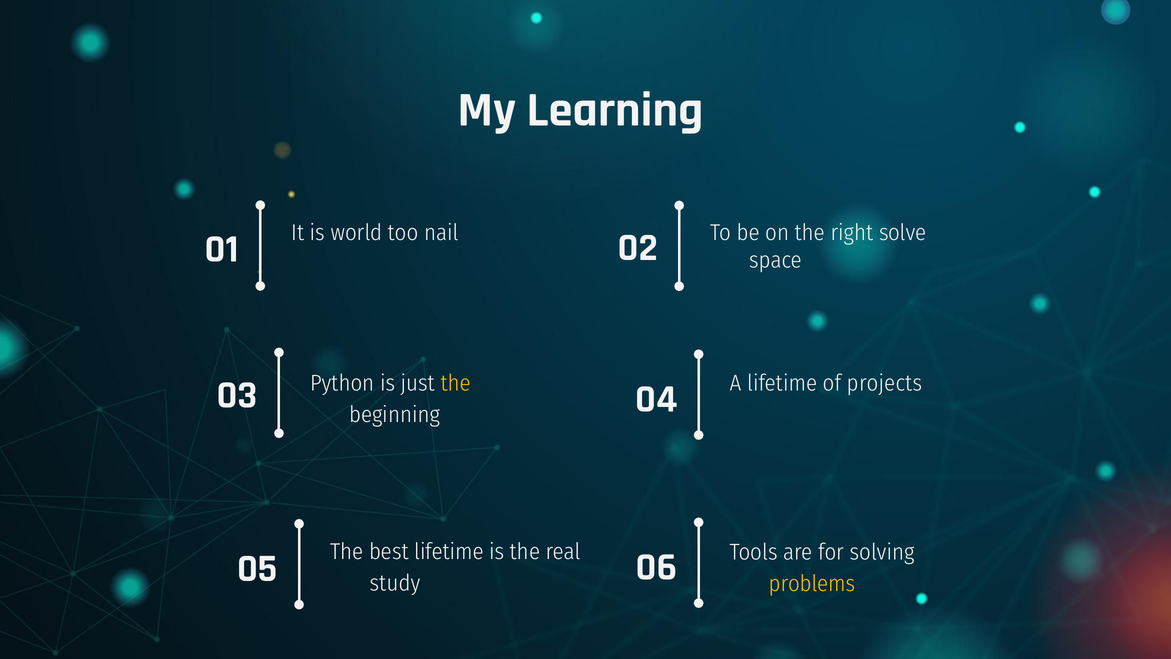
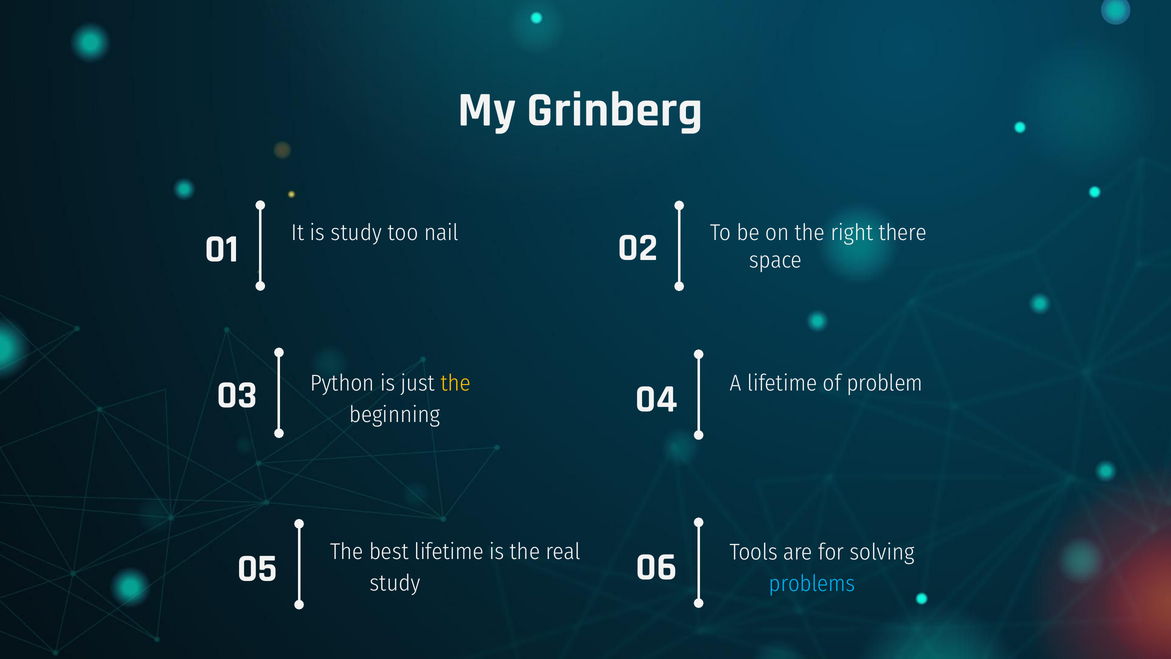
Learning: Learning -> Grinberg (615, 110)
is world: world -> study (356, 233)
solve: solve -> there (903, 233)
projects: projects -> problem (885, 383)
problems colour: yellow -> light blue (812, 584)
